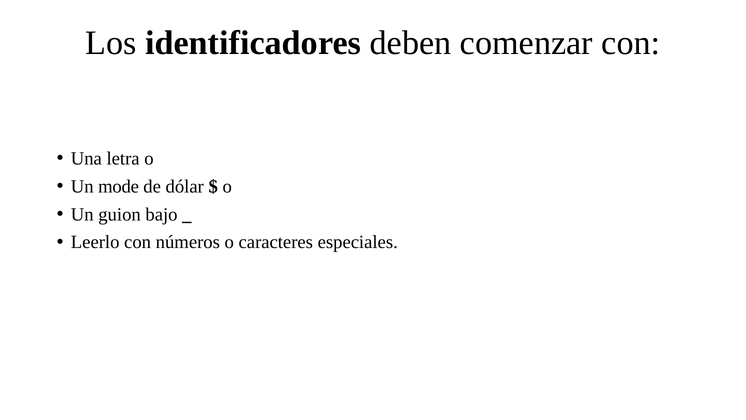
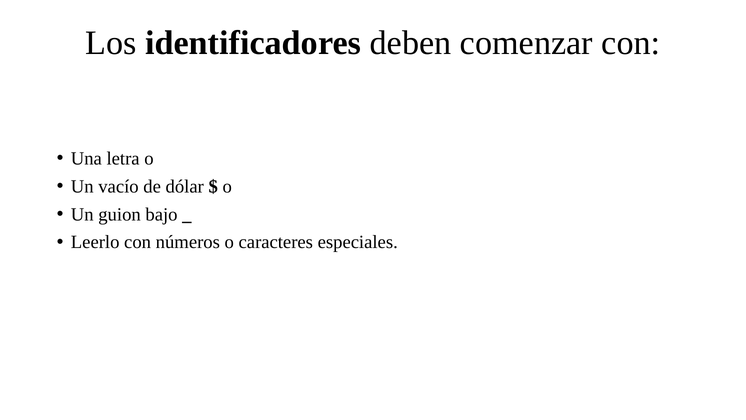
mode: mode -> vacío (118, 186)
